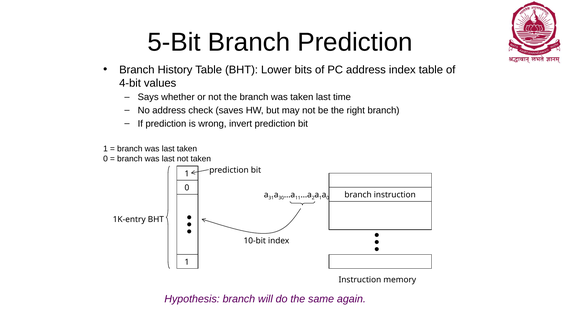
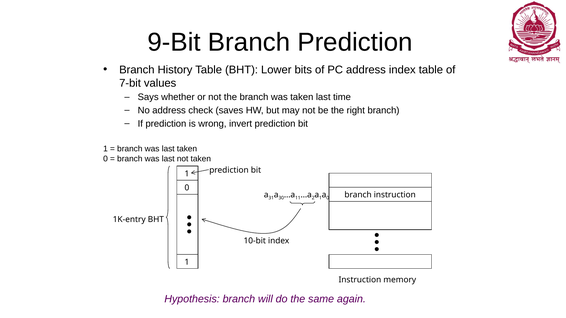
5-Bit: 5-Bit -> 9-Bit (174, 43)
4-bit: 4-bit -> 7-bit (130, 83)
